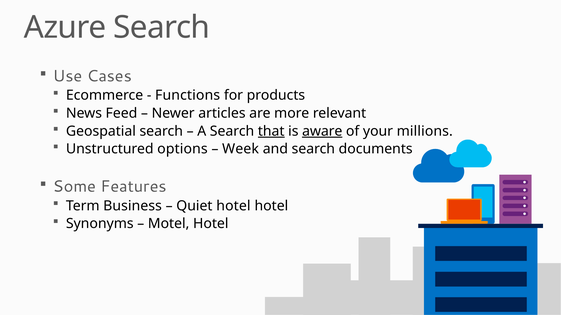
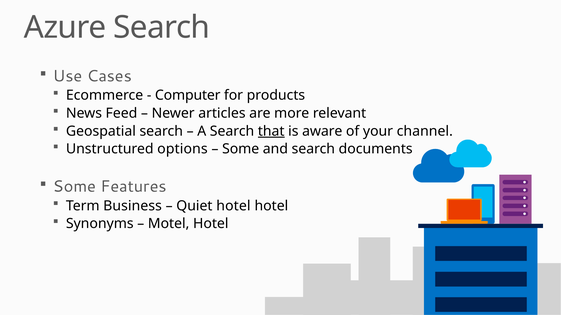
Functions: Functions -> Computer (188, 95)
aware underline: present -> none (322, 131)
millions: millions -> channel (425, 131)
Week: Week -> Some (241, 149)
